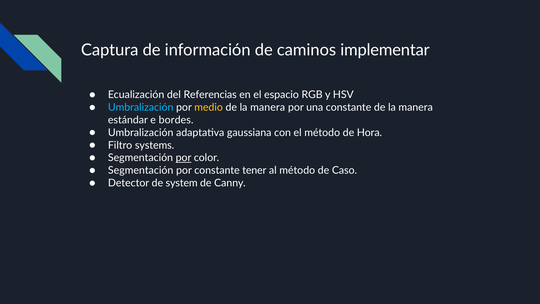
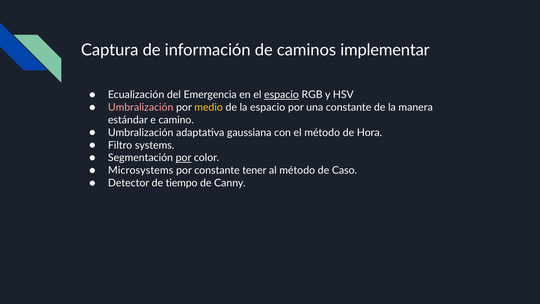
Referencias: Referencias -> Emergencia (210, 95)
espacio underline: none -> present (281, 95)
Umbralización colour: light blue -> pink (141, 107)
manera: manera -> espacio (268, 107)
bordes: bordes -> camino (176, 120)
Segmentación: Segmentación -> Microsystems (141, 170)
system: system -> tiempo (182, 183)
